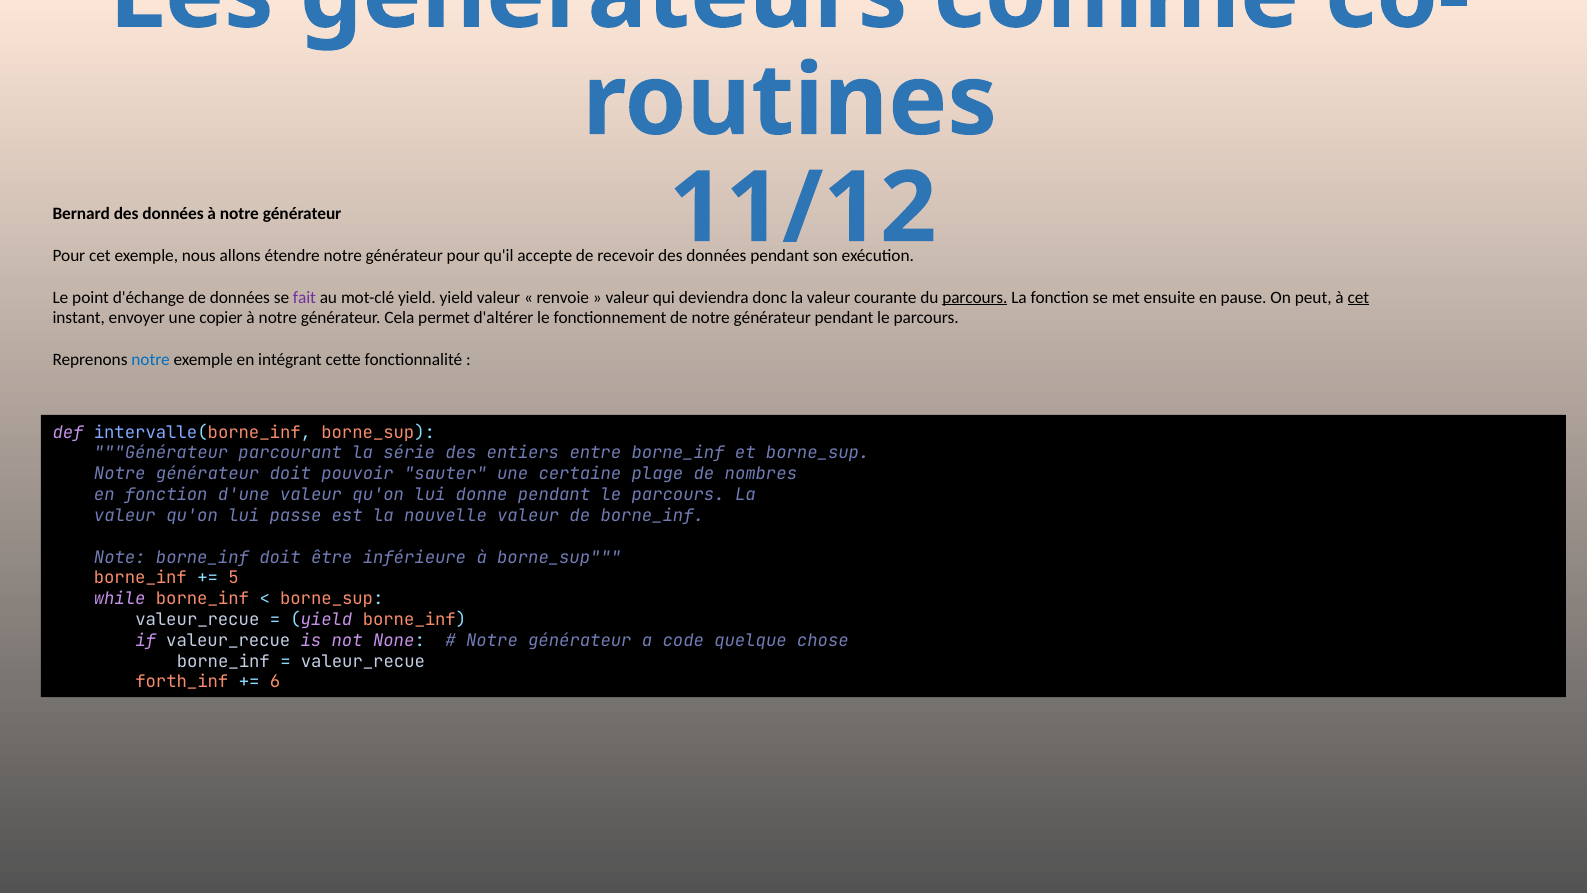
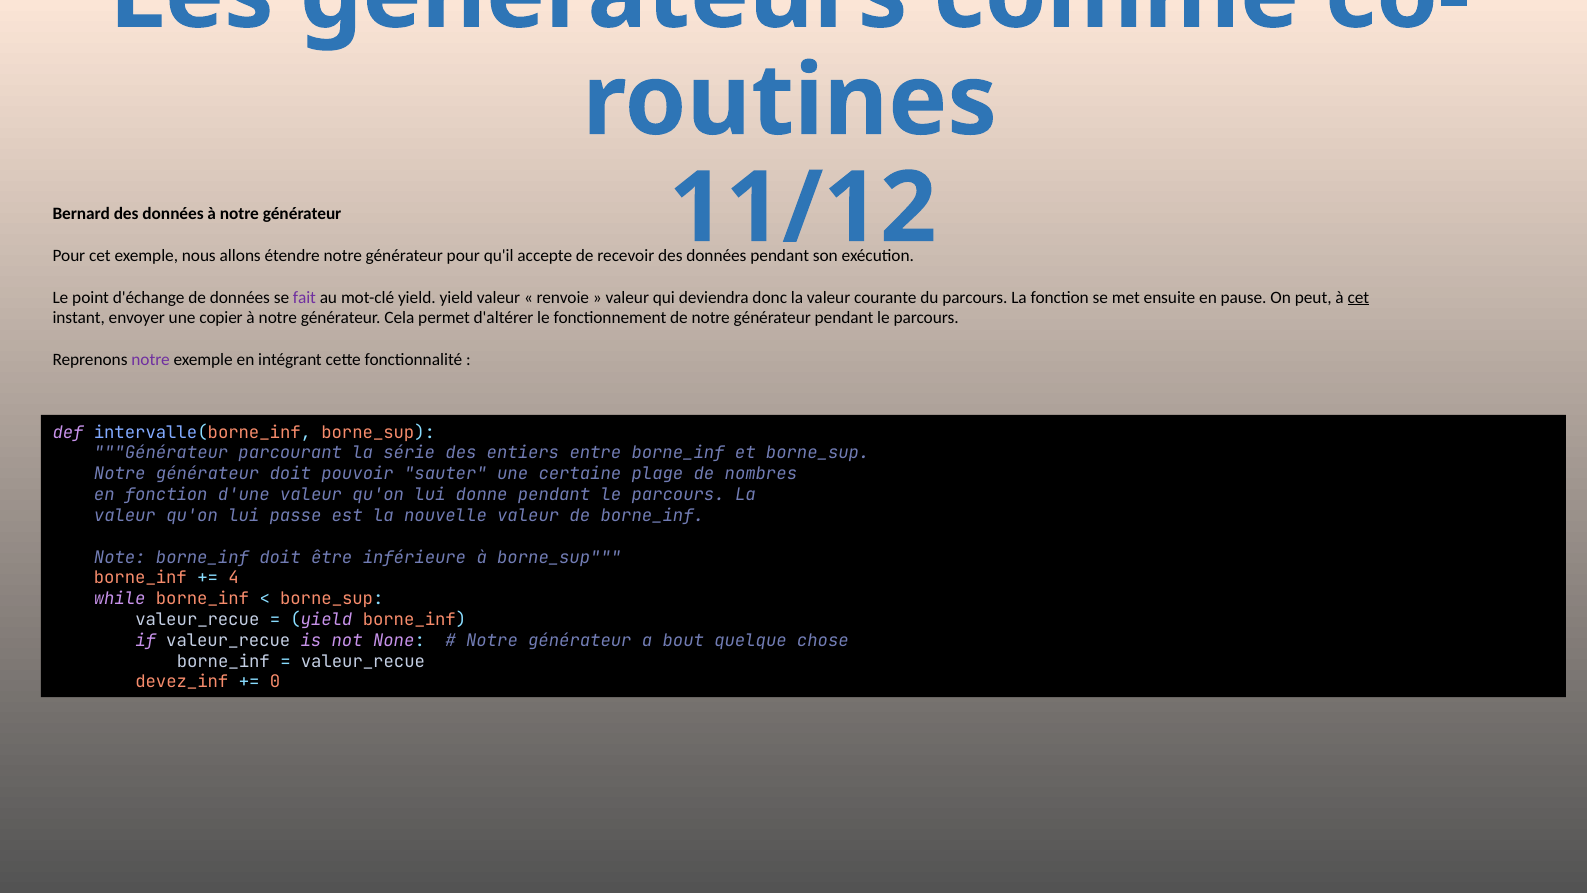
parcours underline: present -> none (975, 297)
notre colour: blue -> purple (151, 360)
5: 5 -> 4 (234, 578)
code: code -> bout (683, 640)
forth_inf: forth_inf -> devez_inf (182, 682)
6: 6 -> 0 (275, 682)
